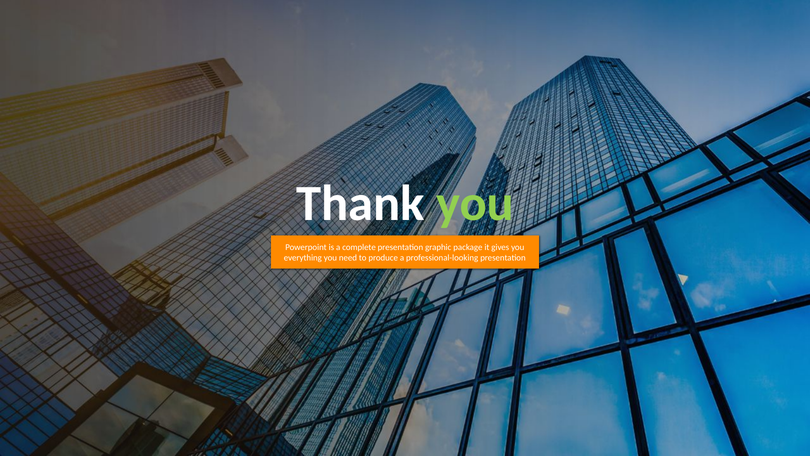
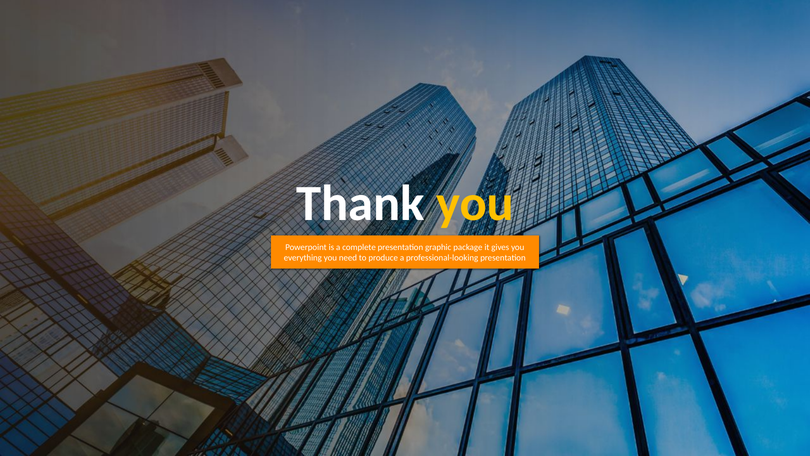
you colour: light green -> yellow (475, 204)
